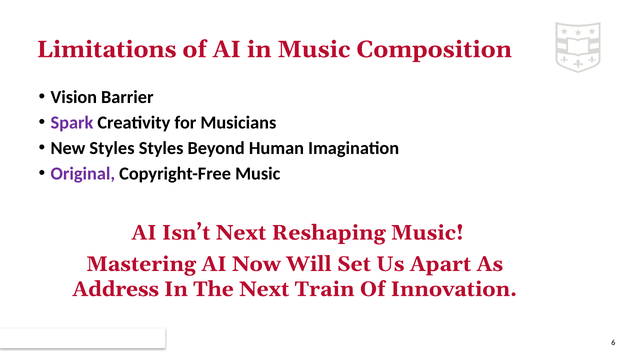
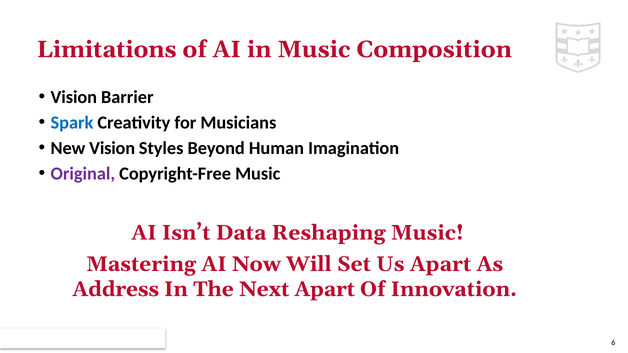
Spark colour: purple -> blue (72, 123)
New Styles: Styles -> Vision (112, 148)
Isn’t Next: Next -> Data (241, 233)
Next Train: Train -> Apart (325, 289)
